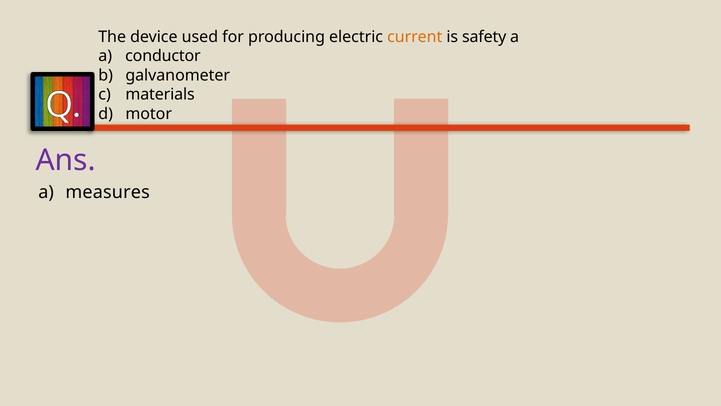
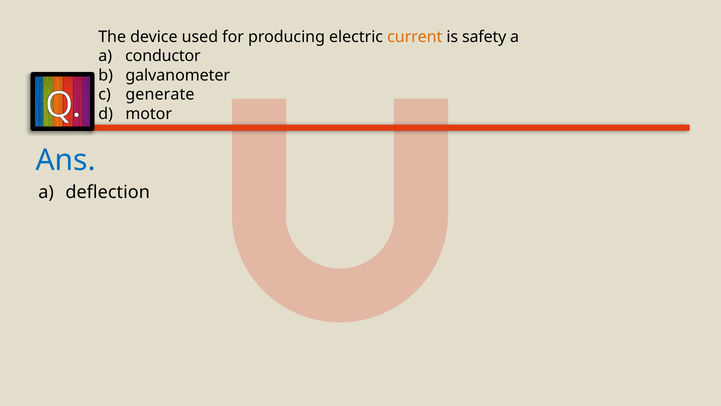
materials: materials -> generate (160, 94)
Ans colour: purple -> blue (66, 160)
measures: measures -> deflection (108, 192)
